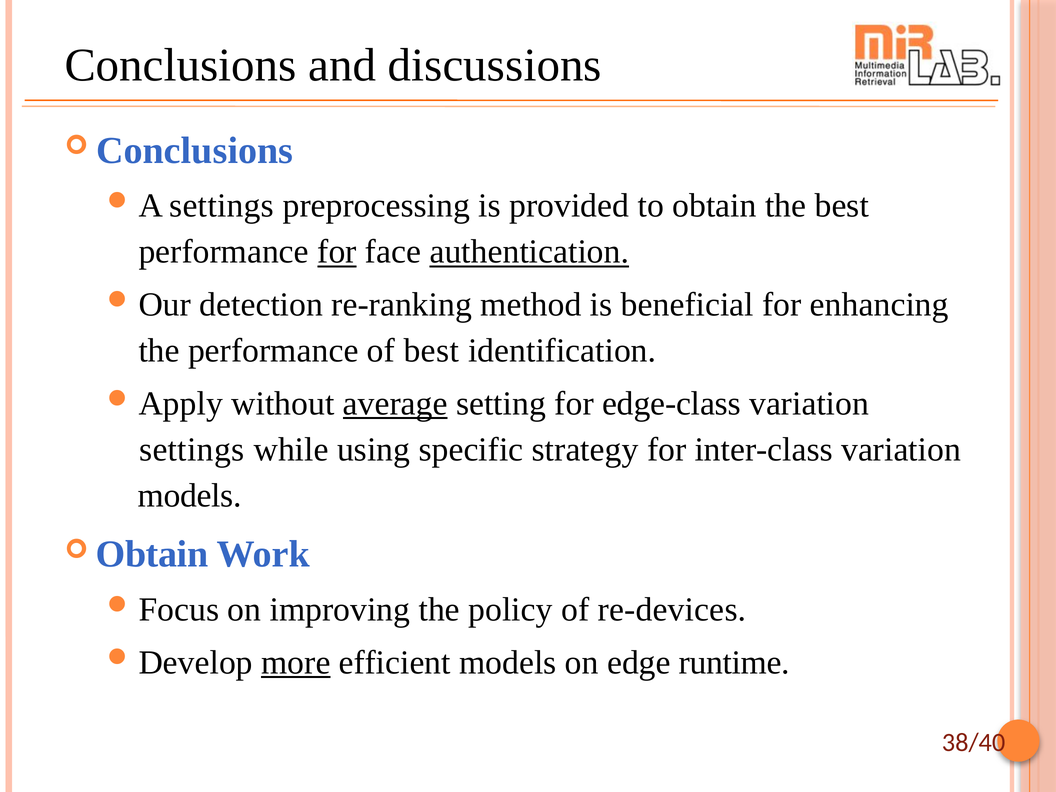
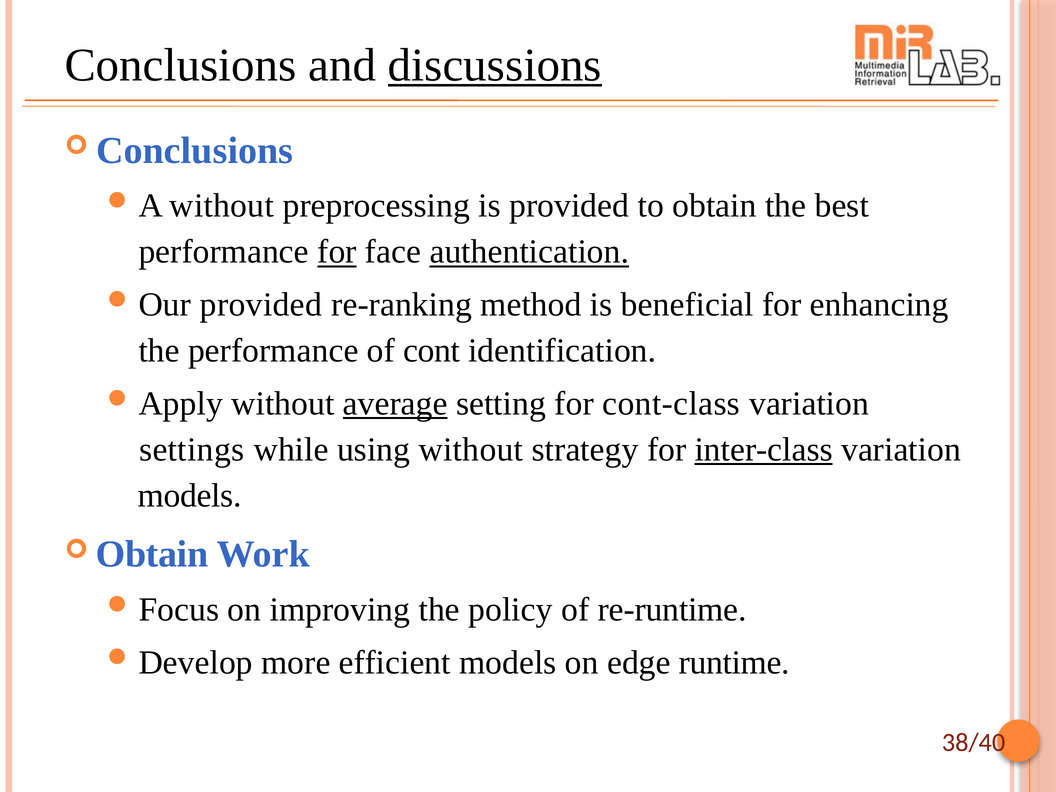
discussions underline: none -> present (495, 65)
settings: settings -> without (222, 206)
detection: detection -> provided (261, 305)
of best: best -> cont (432, 351)
edge-class: edge-class -> cont-class (671, 404)
using specific: specific -> without (471, 450)
inter-class underline: none -> present (764, 450)
re-devices: re-devices -> re-runtime (672, 610)
more underline: present -> none (296, 662)
